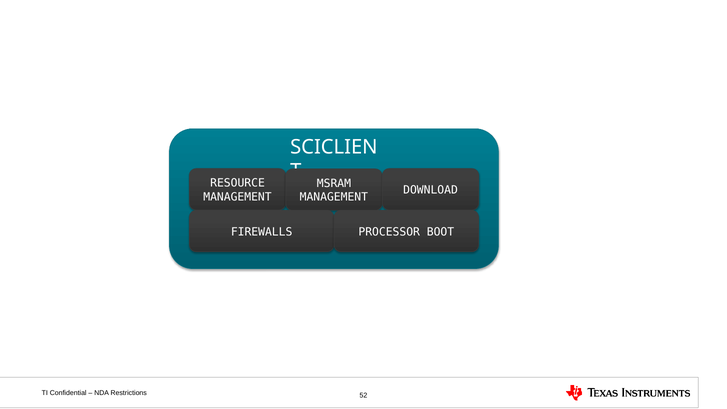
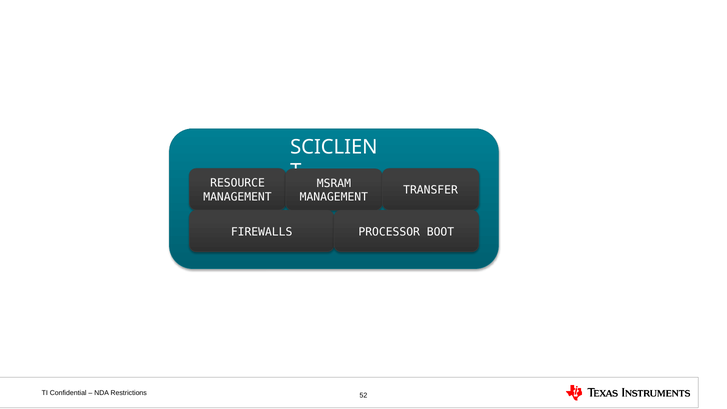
DOWNLOAD: DOWNLOAD -> TRANSFER (431, 190)
